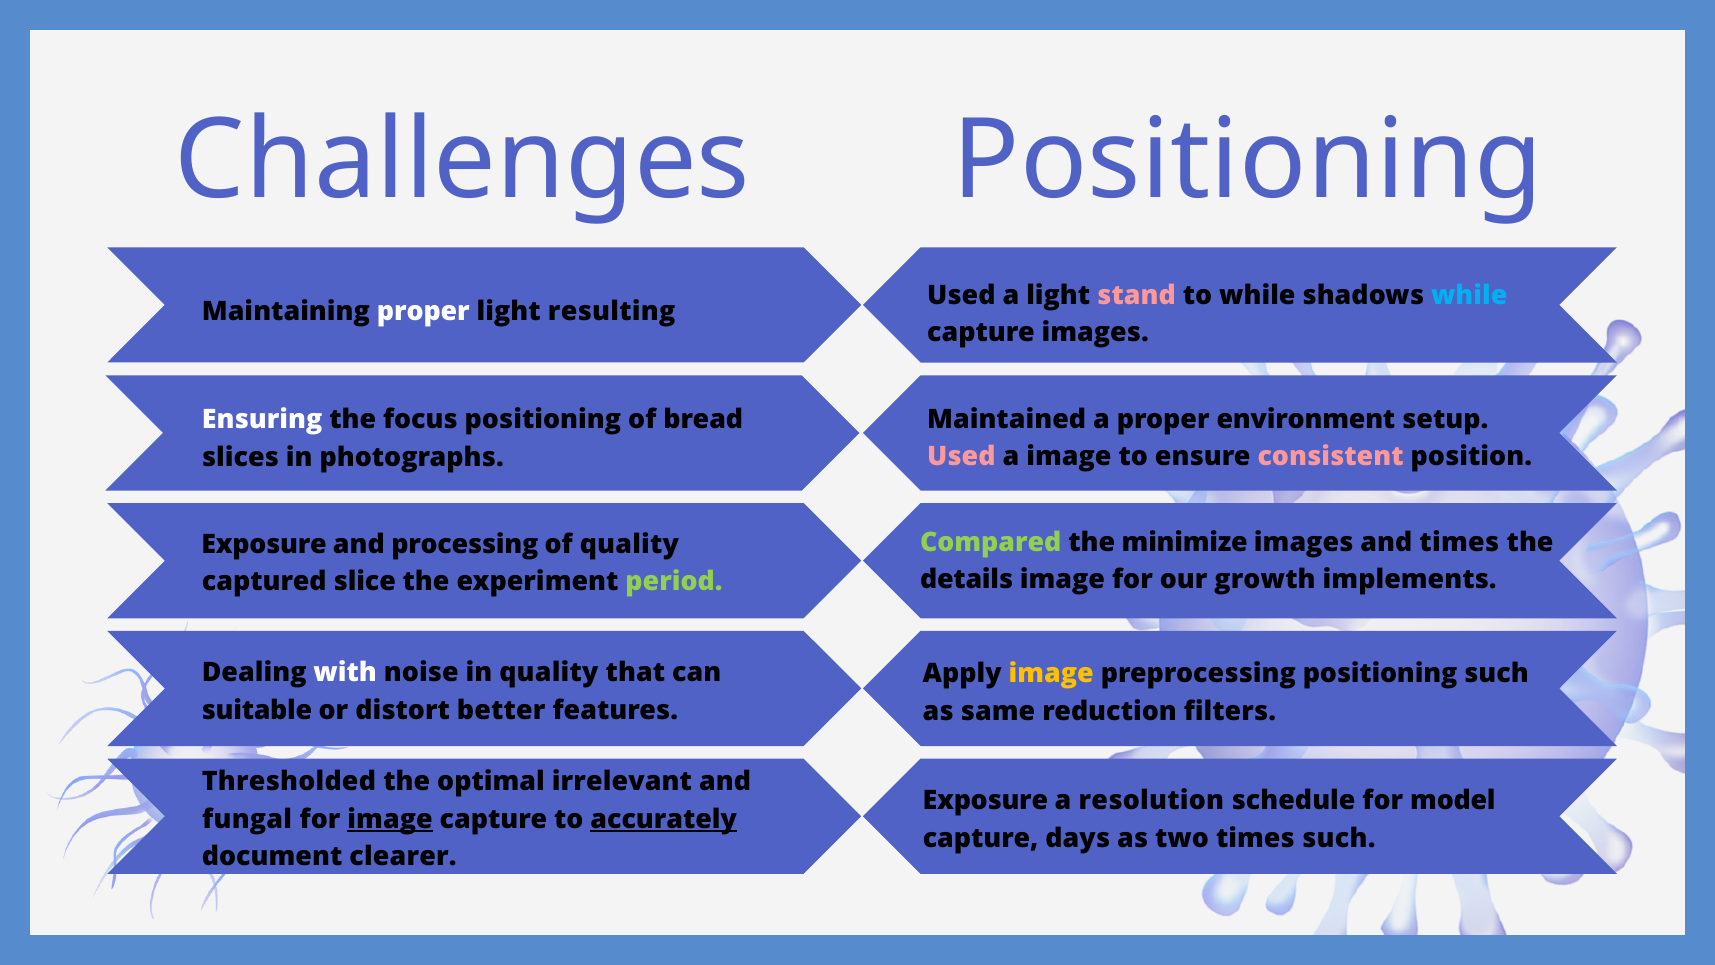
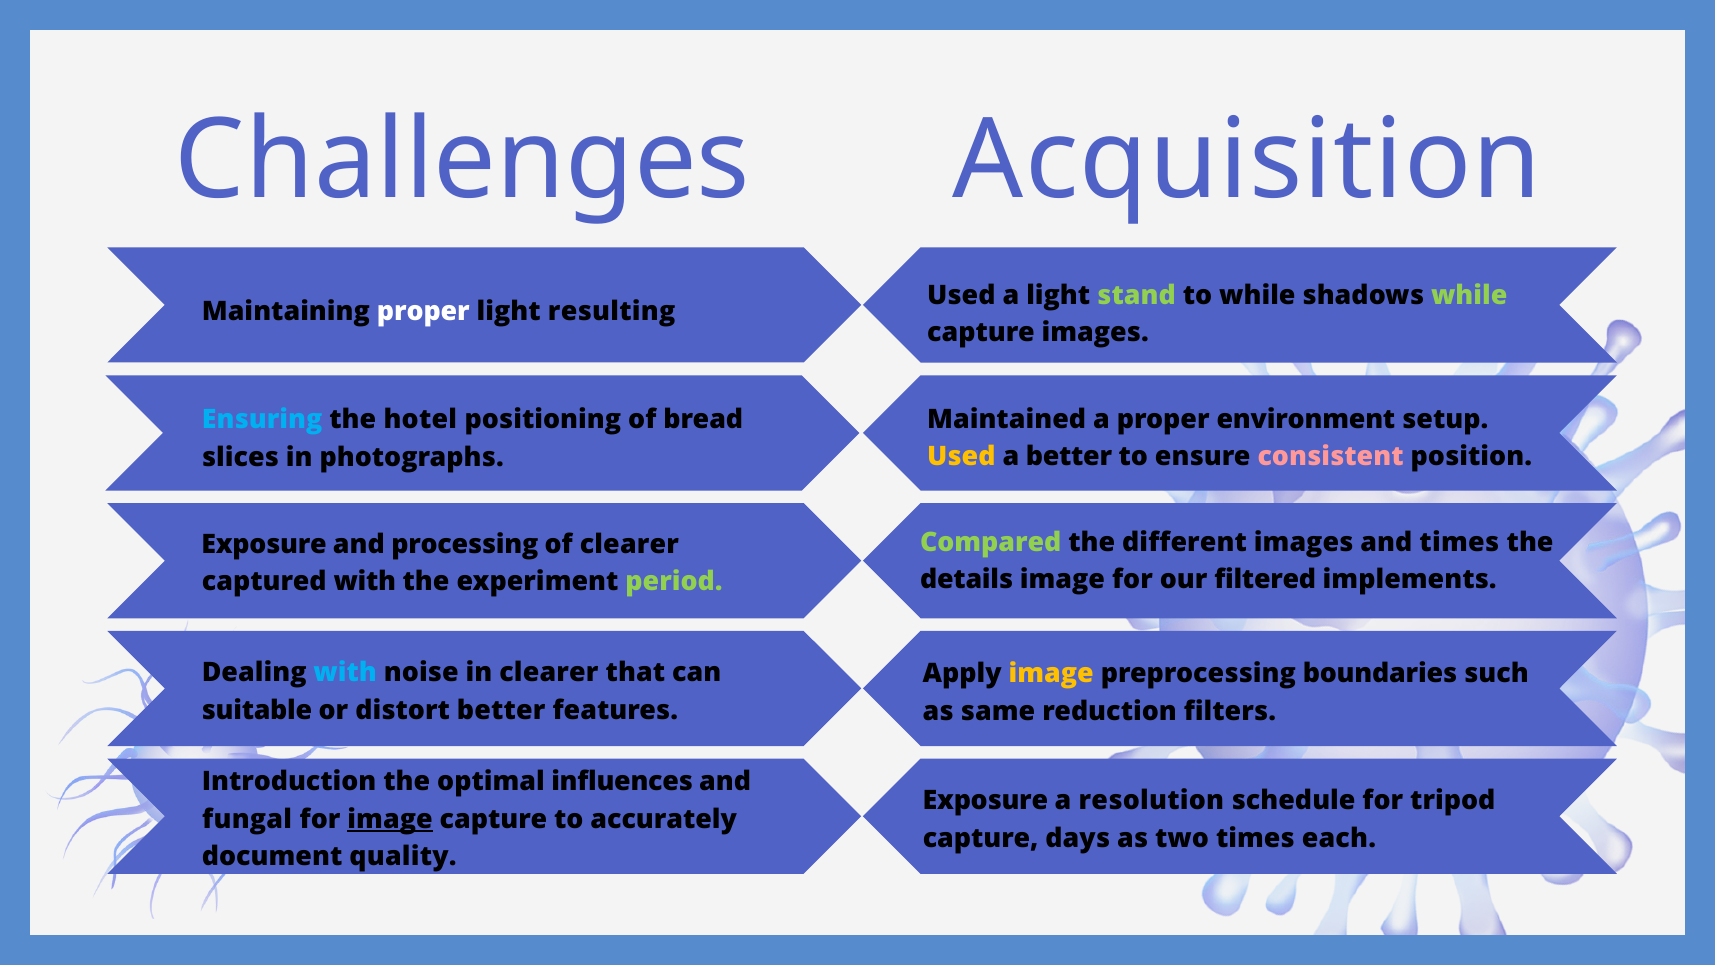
Challenges Positioning: Positioning -> Acquisition (1247, 161)
stand colour: pink -> light green (1136, 295)
while colour: light blue -> light green (1469, 295)
Ensuring colour: white -> light blue (262, 420)
focus: focus -> hotel (420, 420)
Used colour: pink -> yellow (961, 457)
a image: image -> better (1069, 457)
minimize: minimize -> different (1185, 542)
of quality: quality -> clearer (629, 544)
growth: growth -> filtered (1265, 580)
captured slice: slice -> with (365, 582)
with colour: white -> light blue (345, 673)
in quality: quality -> clearer (549, 673)
preprocessing positioning: positioning -> boundaries (1380, 674)
Thresholded: Thresholded -> Introduction (289, 782)
irrelevant: irrelevant -> influences (622, 782)
model: model -> tripod (1453, 800)
accurately underline: present -> none (664, 819)
times such: such -> each (1339, 838)
clearer: clearer -> quality (403, 857)
